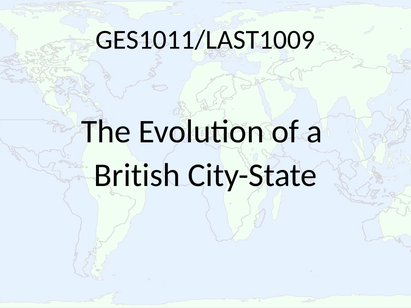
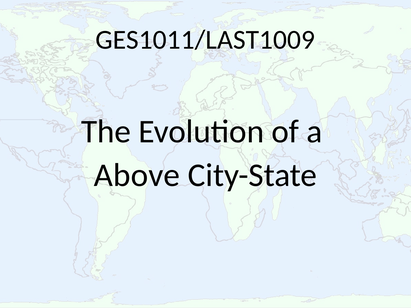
British: British -> Above (137, 175)
